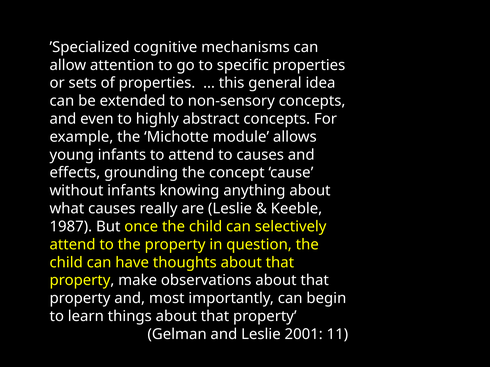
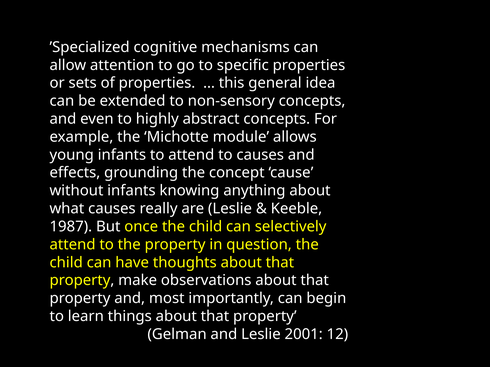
11: 11 -> 12 (337, 335)
